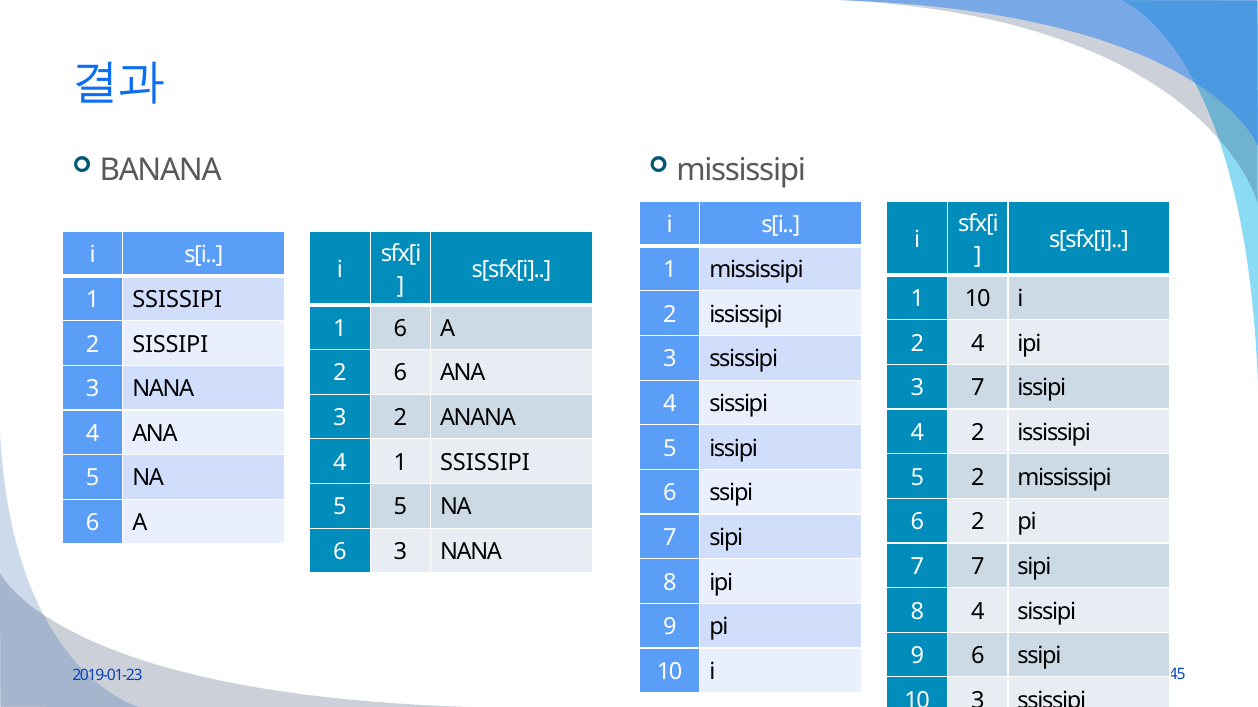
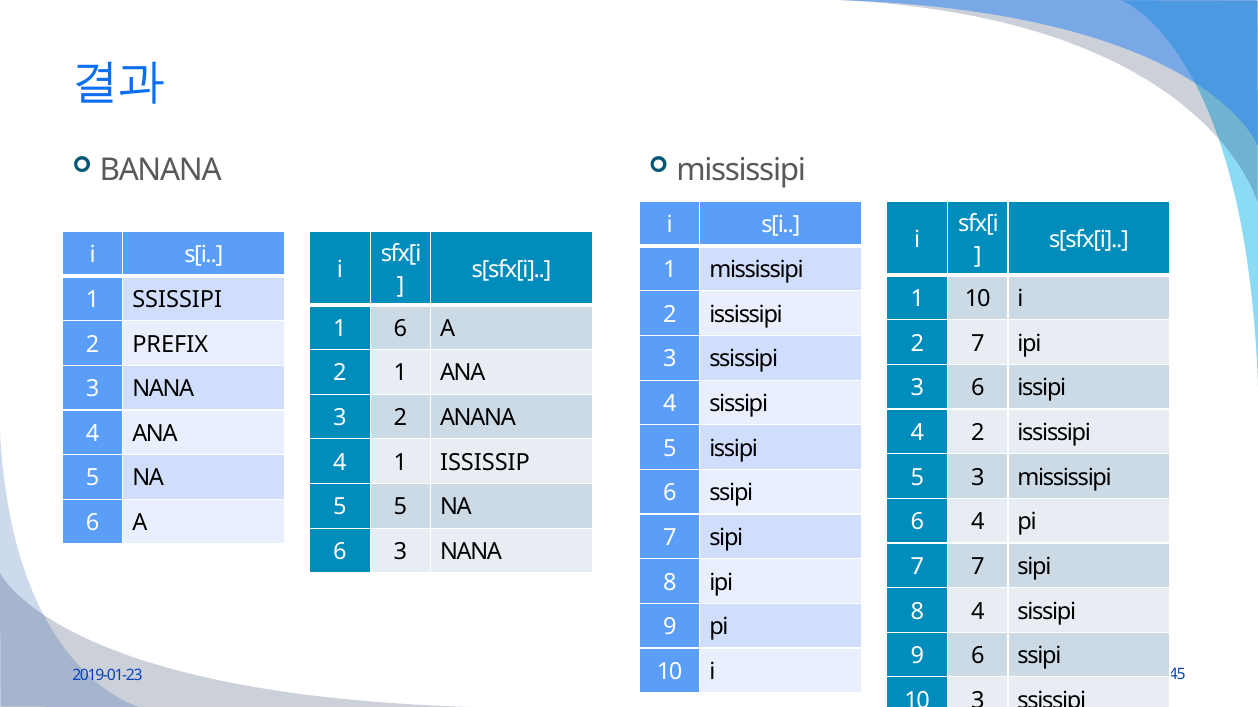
2 4: 4 -> 7 (978, 344)
2 SISSIPI: SISSIPI -> PREFIX (170, 345)
2 6: 6 -> 1 (400, 373)
3 7: 7 -> 6 (978, 388)
4 1 SSISSIPI: SSISSIPI -> ISSISSIP (485, 463)
5 2: 2 -> 3 (978, 478)
6 2: 2 -> 4 (978, 522)
